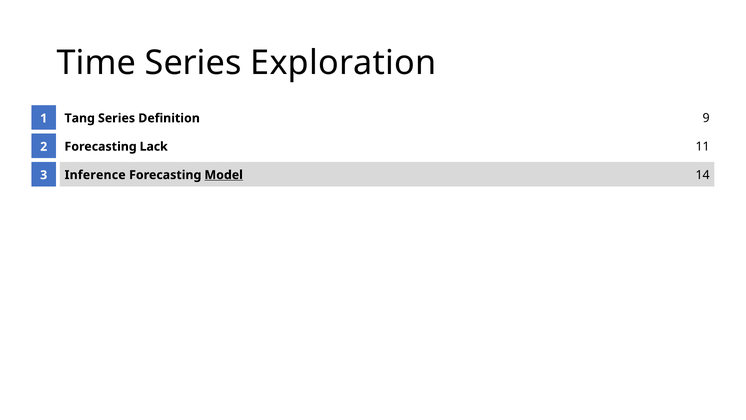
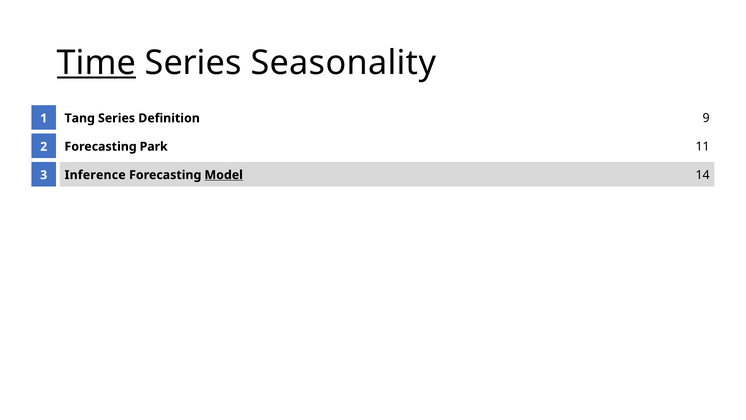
Time underline: none -> present (96, 63)
Exploration: Exploration -> Seasonality (343, 63)
Lack: Lack -> Park (154, 146)
